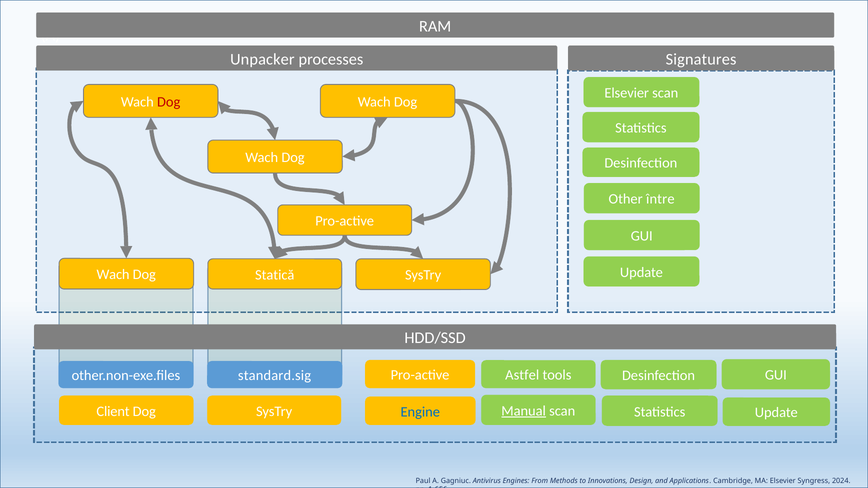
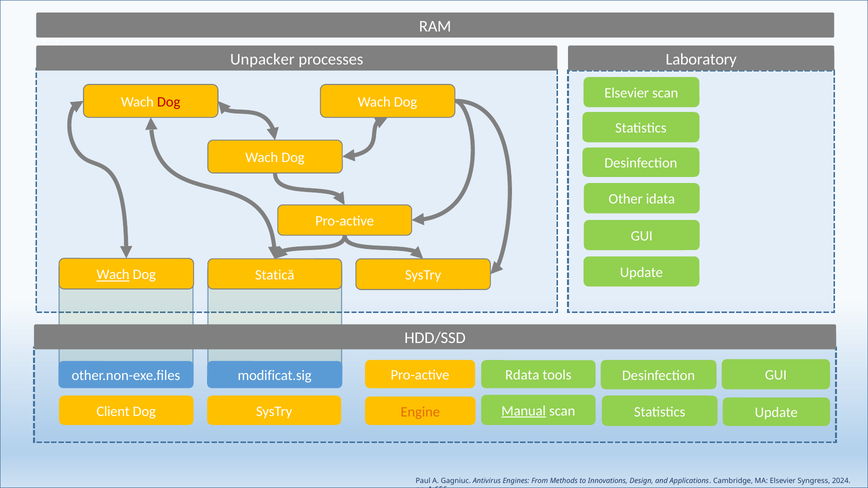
Signatures: Signatures -> Laboratory (701, 59)
între: între -> idata (660, 199)
Wach underline: none -> present (113, 275)
Astfel: Astfel -> Rdata (522, 375)
standard.sig: standard.sig -> modificat.sig (275, 376)
Engine colour: blue -> orange (420, 412)
